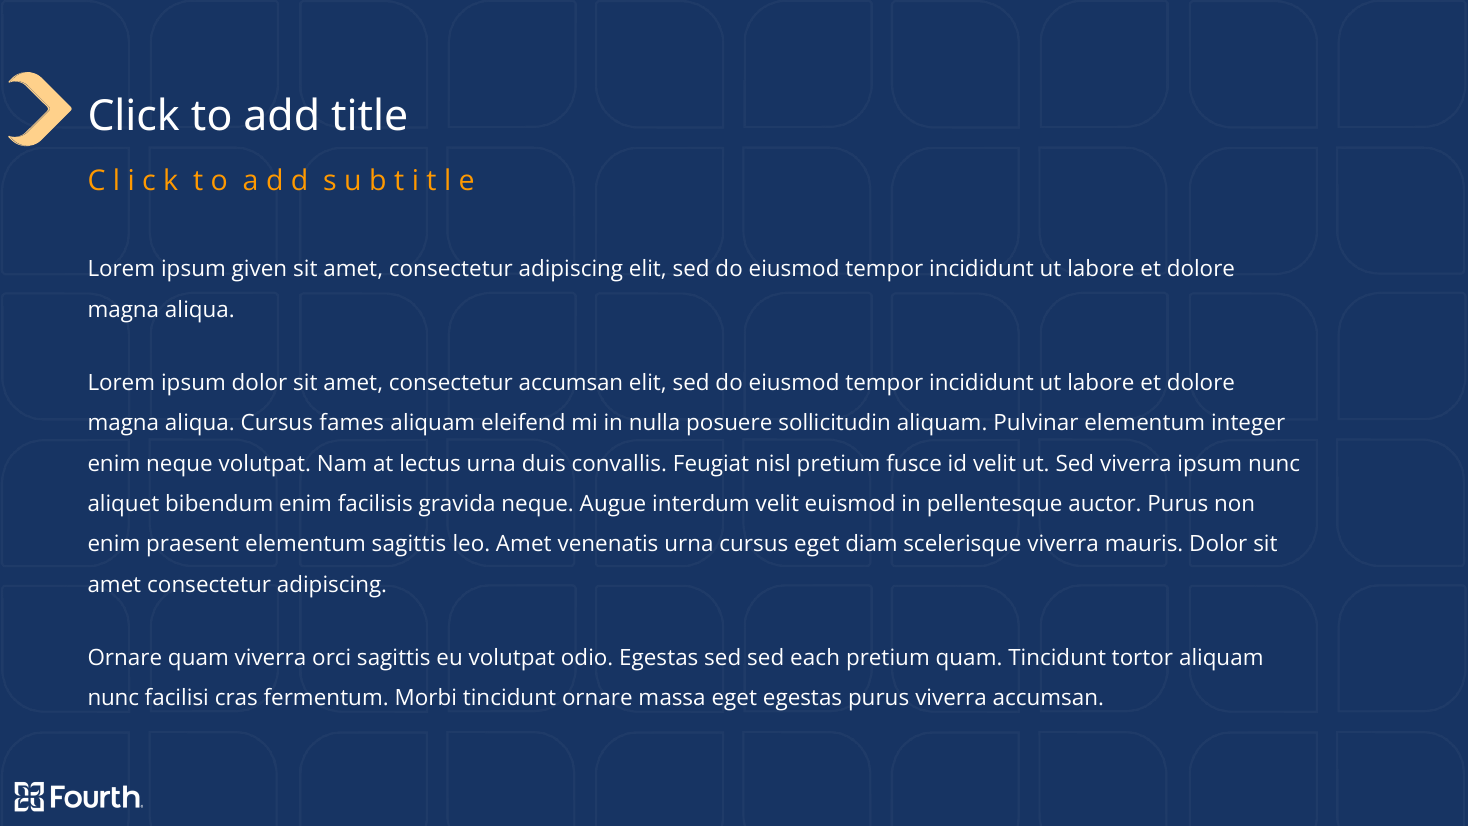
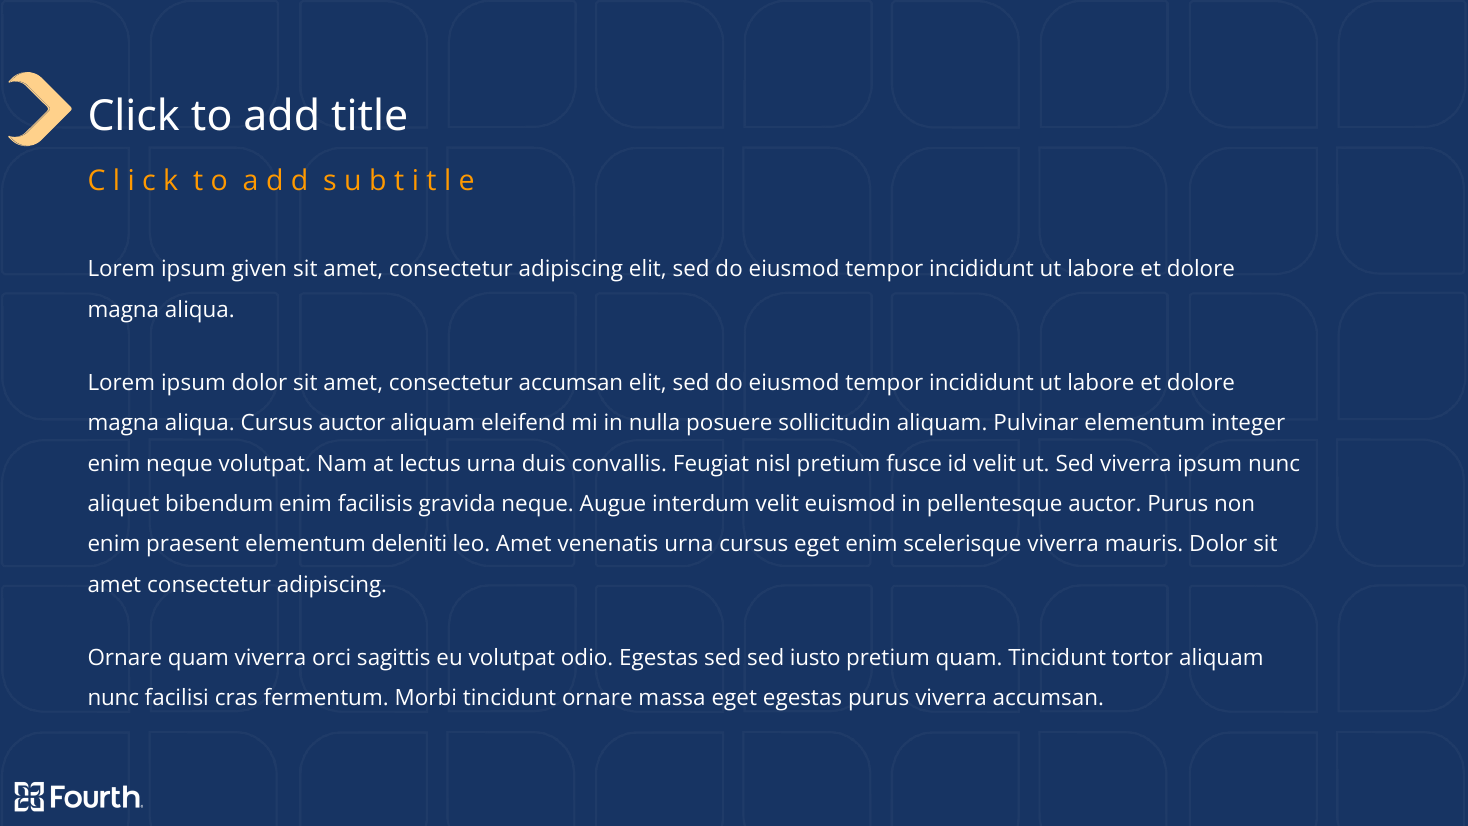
Cursus fames: fames -> auctor (352, 423)
elementum sagittis: sagittis -> deleniti (409, 544)
eget diam: diam -> enim (872, 544)
each: each -> iusto (815, 658)
